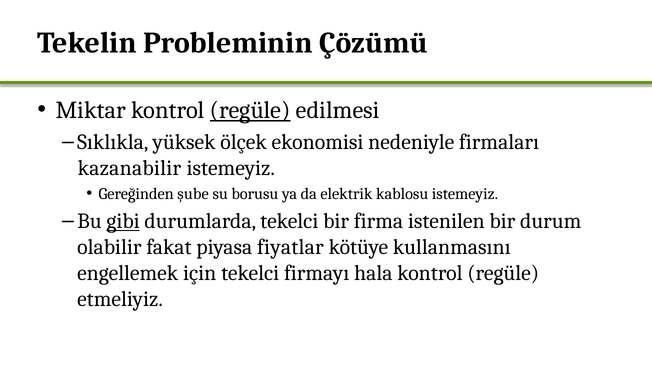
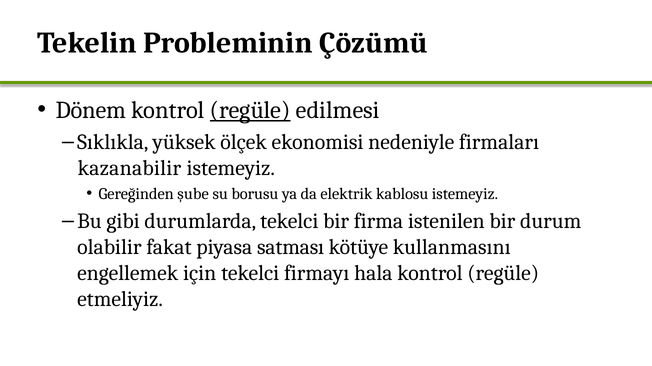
Miktar: Miktar -> Dönem (91, 110)
gibi underline: present -> none (123, 222)
fiyatlar: fiyatlar -> satması (291, 248)
